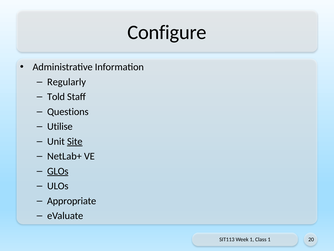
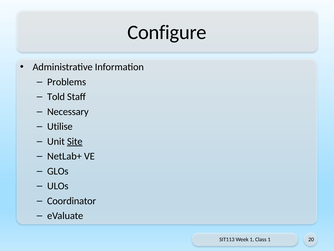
Regularly: Regularly -> Problems (67, 82)
Questions: Questions -> Necessary (68, 111)
GLOs underline: present -> none (58, 171)
Appropriate: Appropriate -> Coordinator (72, 201)
